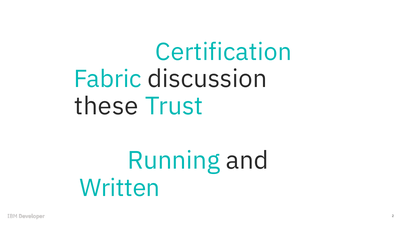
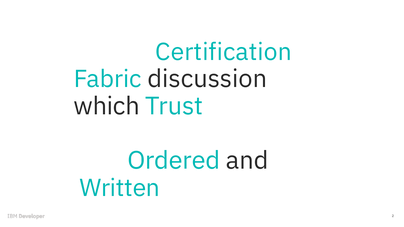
these: these -> which (107, 106)
Running: Running -> Ordered (174, 161)
